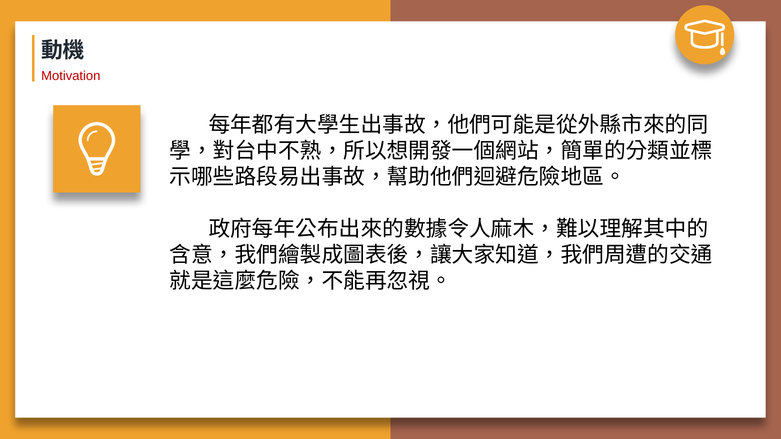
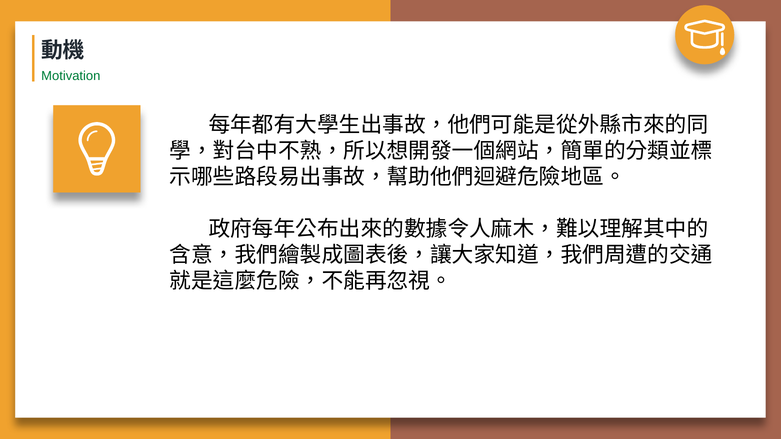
Motivation colour: red -> green (71, 76)
